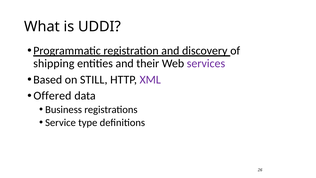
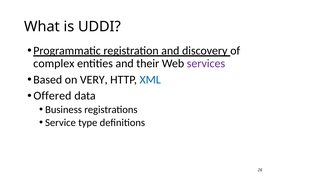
shipping: shipping -> complex (54, 63)
STILL: STILL -> VERY (94, 80)
XML colour: purple -> blue (150, 80)
